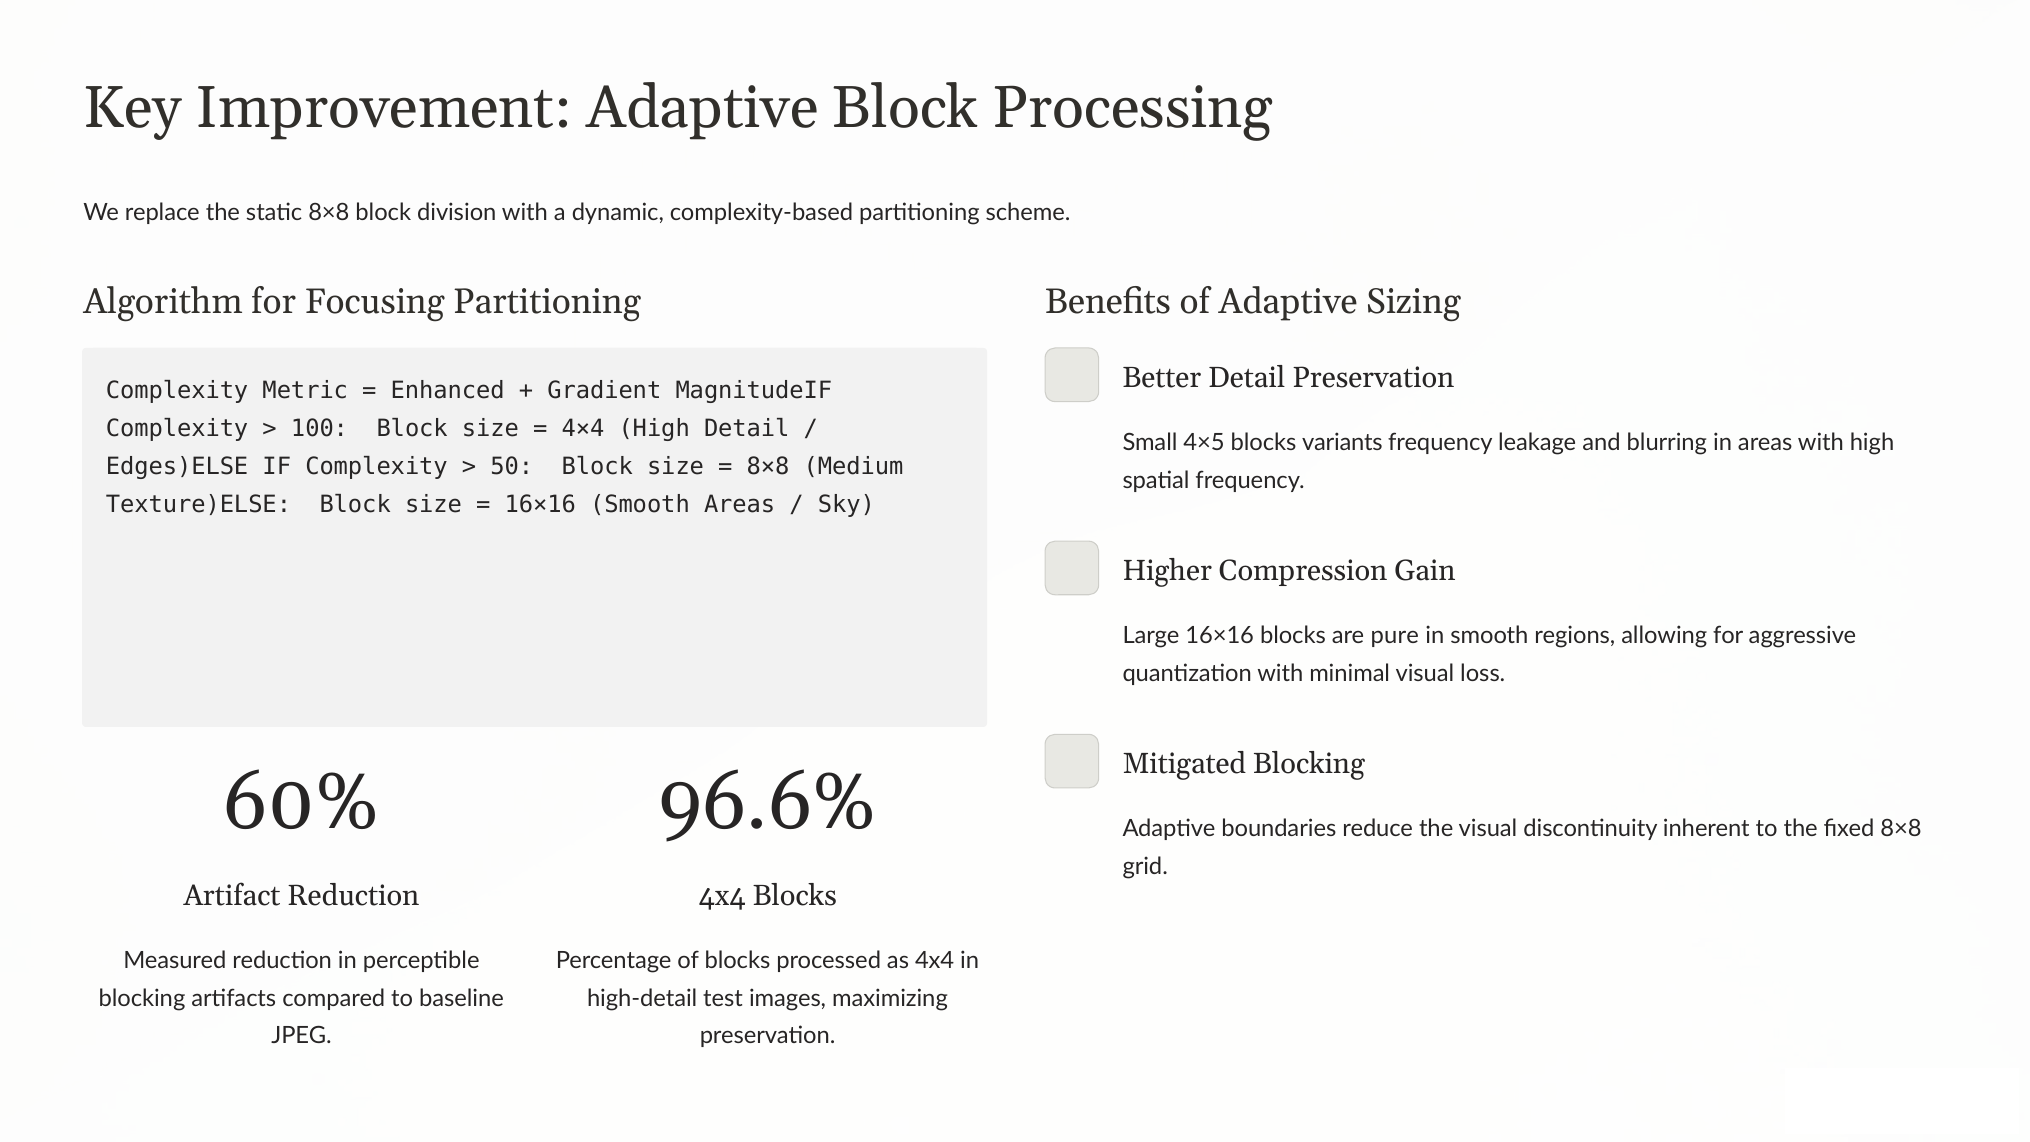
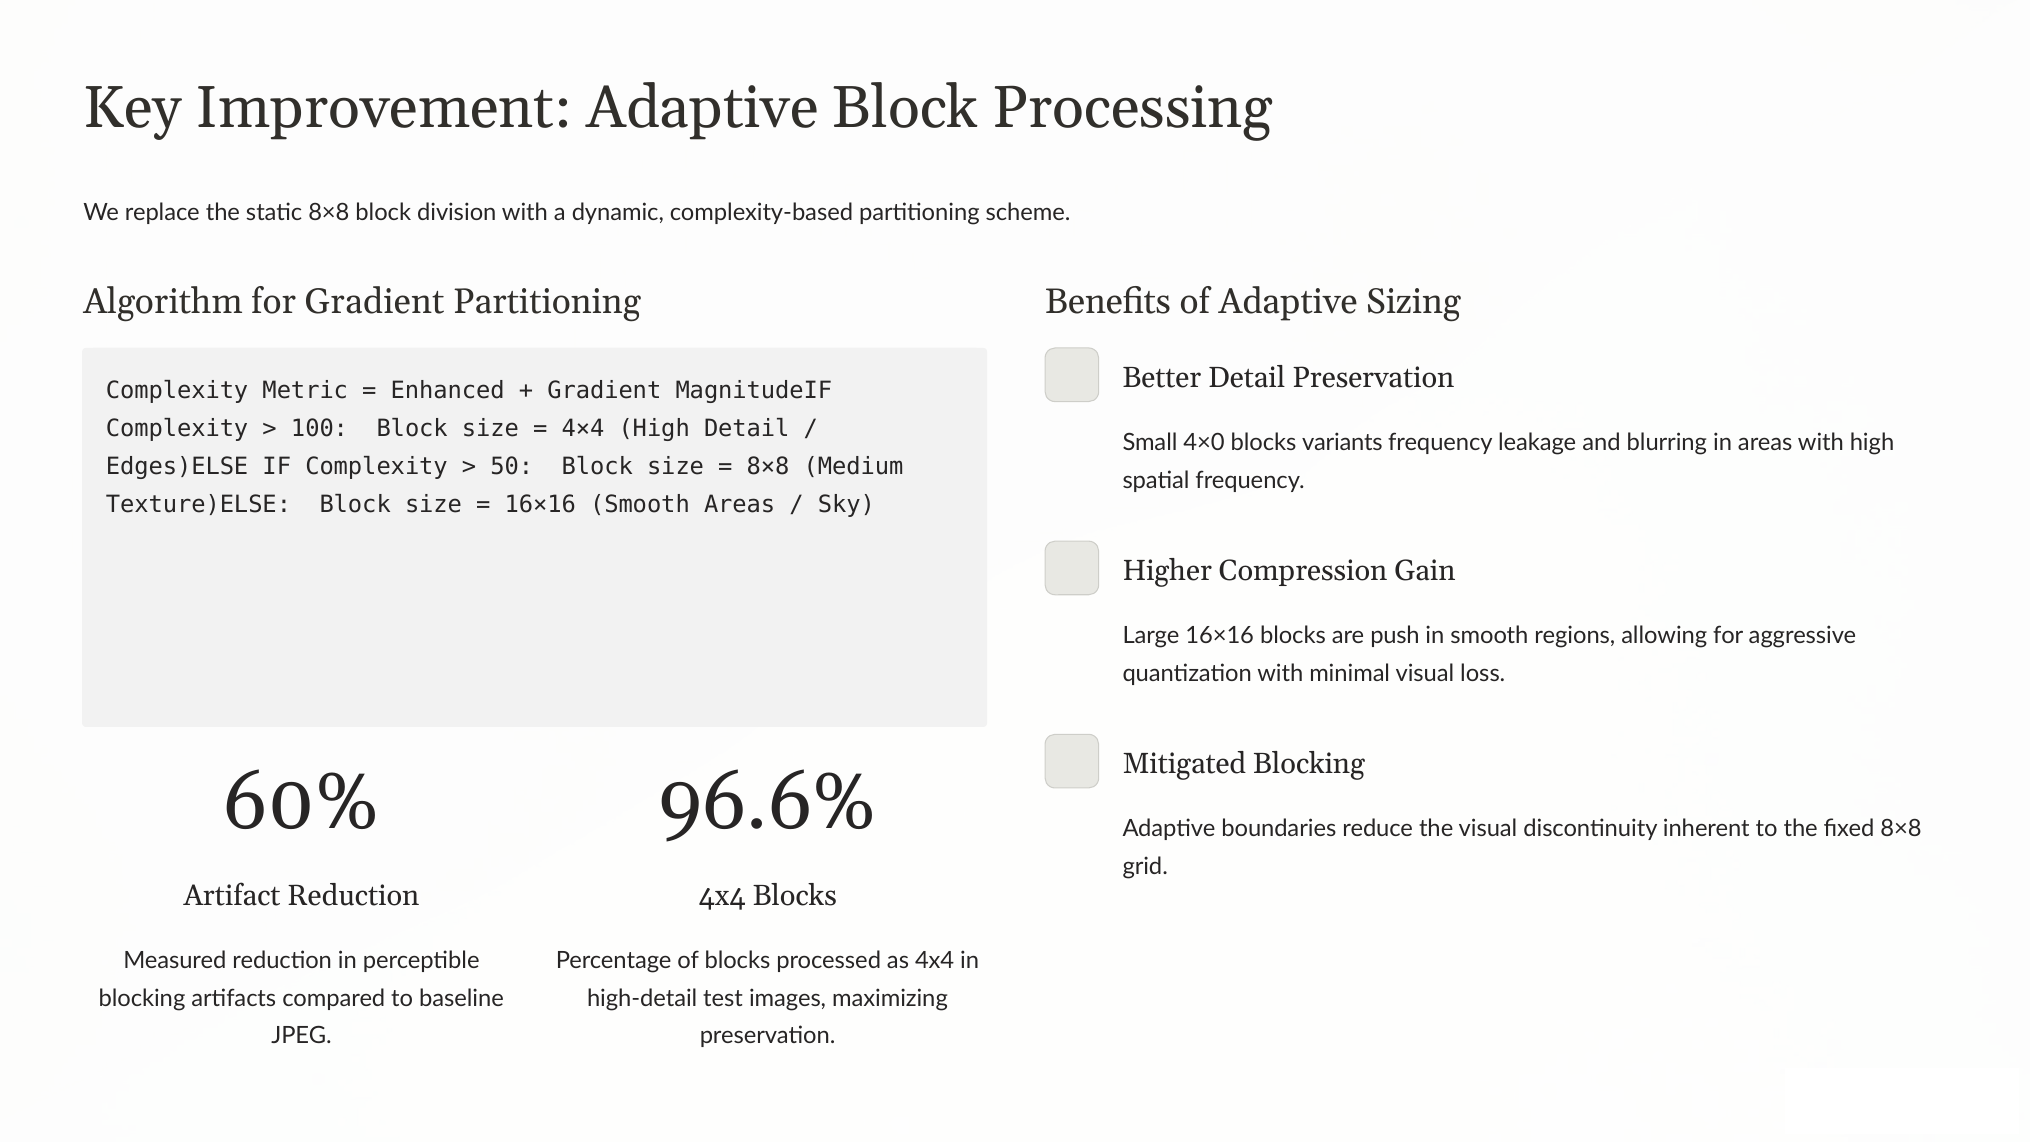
for Focusing: Focusing -> Gradient (374, 302)
4×5: 4×5 -> 4×0 (1204, 442)
pure: pure -> push (1395, 636)
